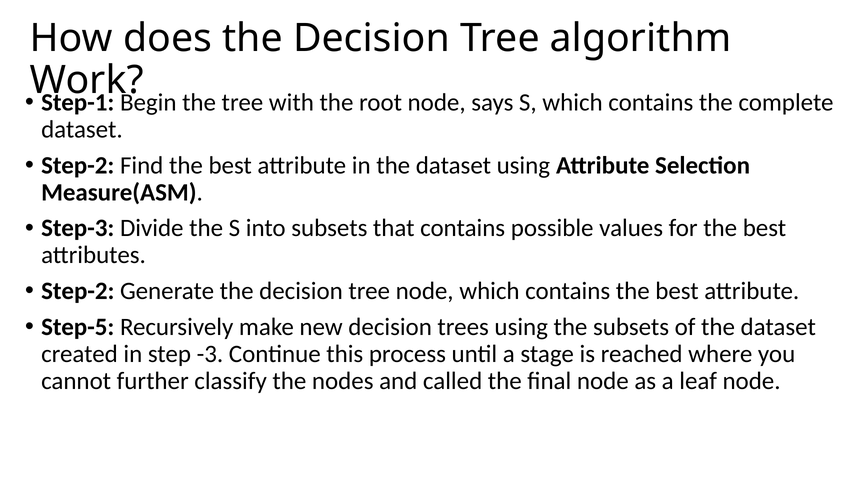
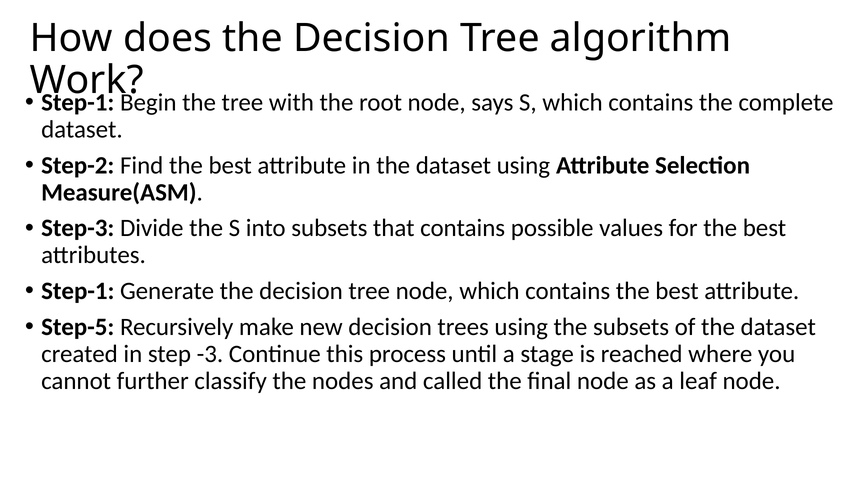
Step-2: Step-2 -> Step-1 (78, 291)
